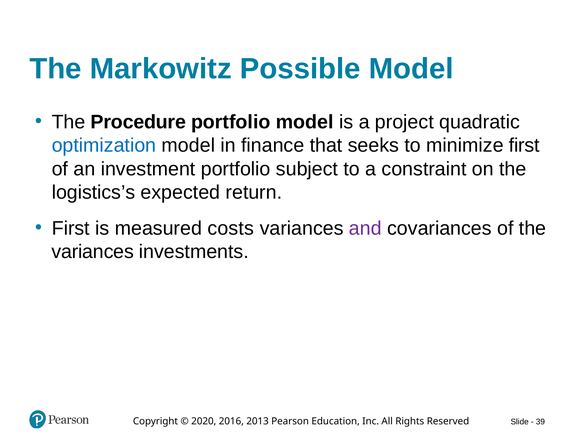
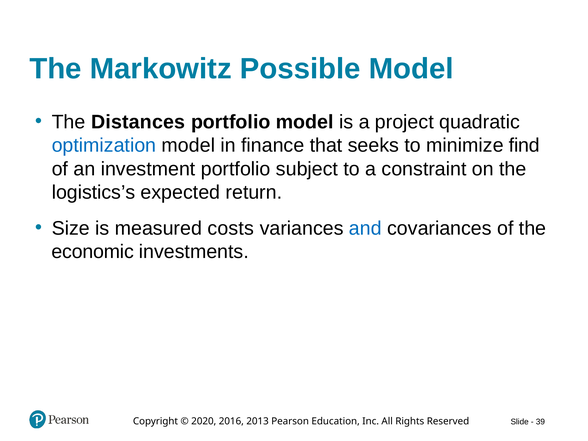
Procedure: Procedure -> Distances (138, 122)
minimize first: first -> find (524, 145)
First: First -> Size (71, 228)
and colour: purple -> blue (365, 228)
variances: variances -> economic (93, 252)
